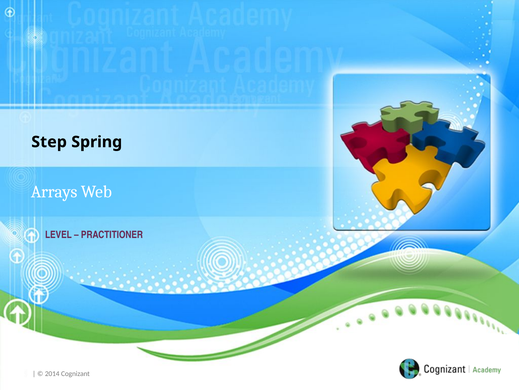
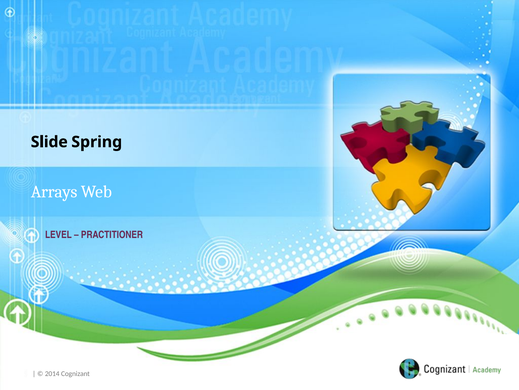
Step: Step -> Slide (49, 142)
